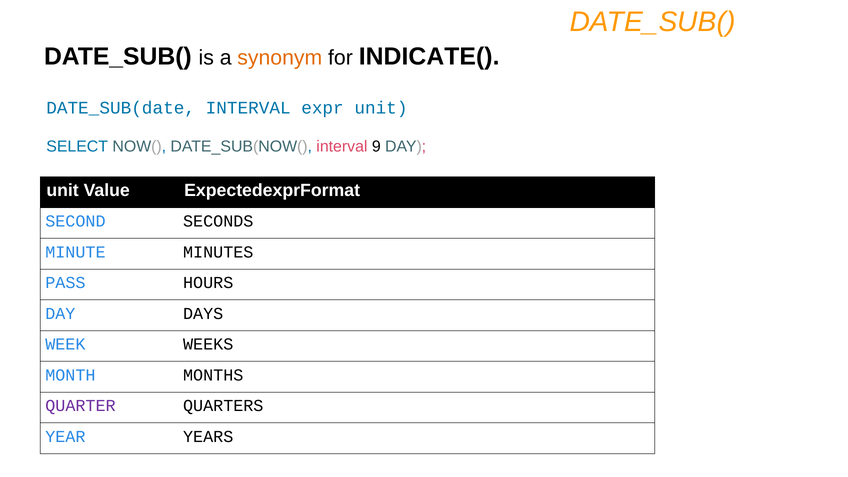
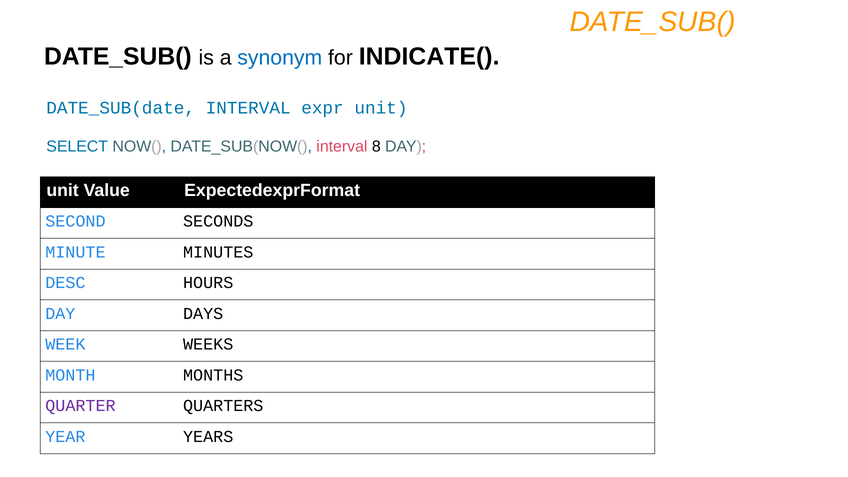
synonym colour: orange -> blue (280, 58)
9: 9 -> 8 (376, 146)
PASS: PASS -> DESC (65, 283)
